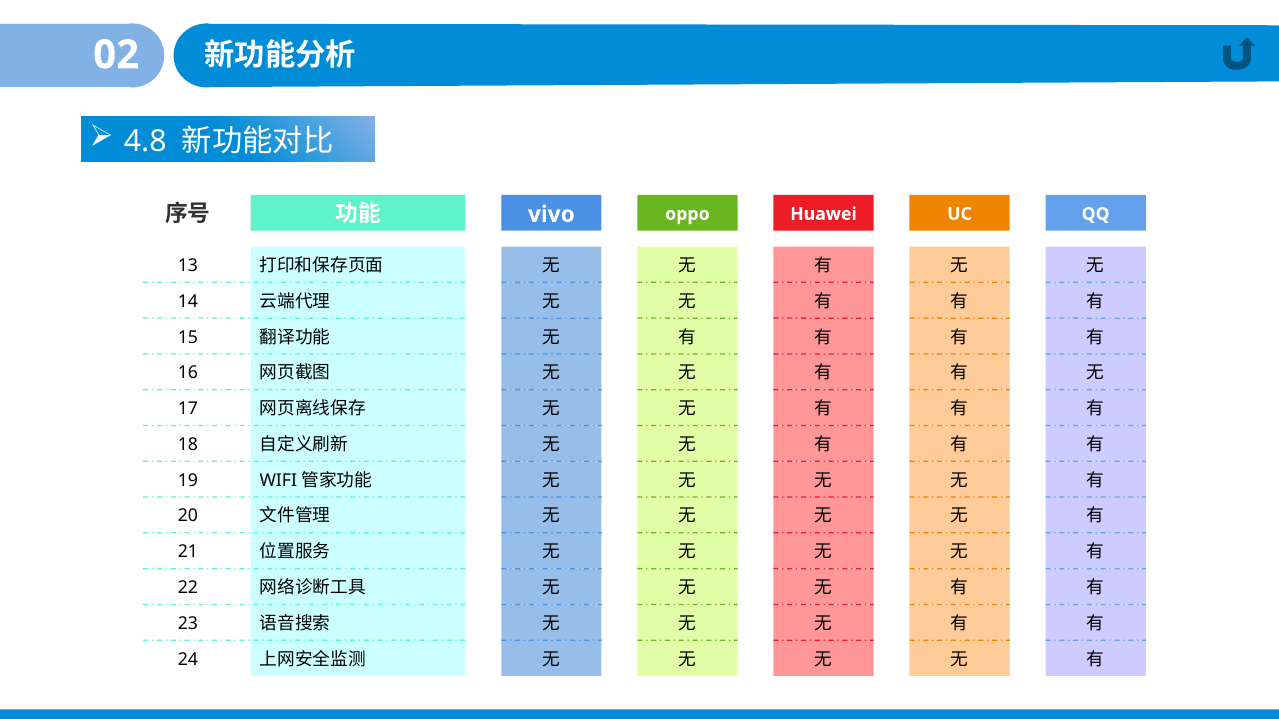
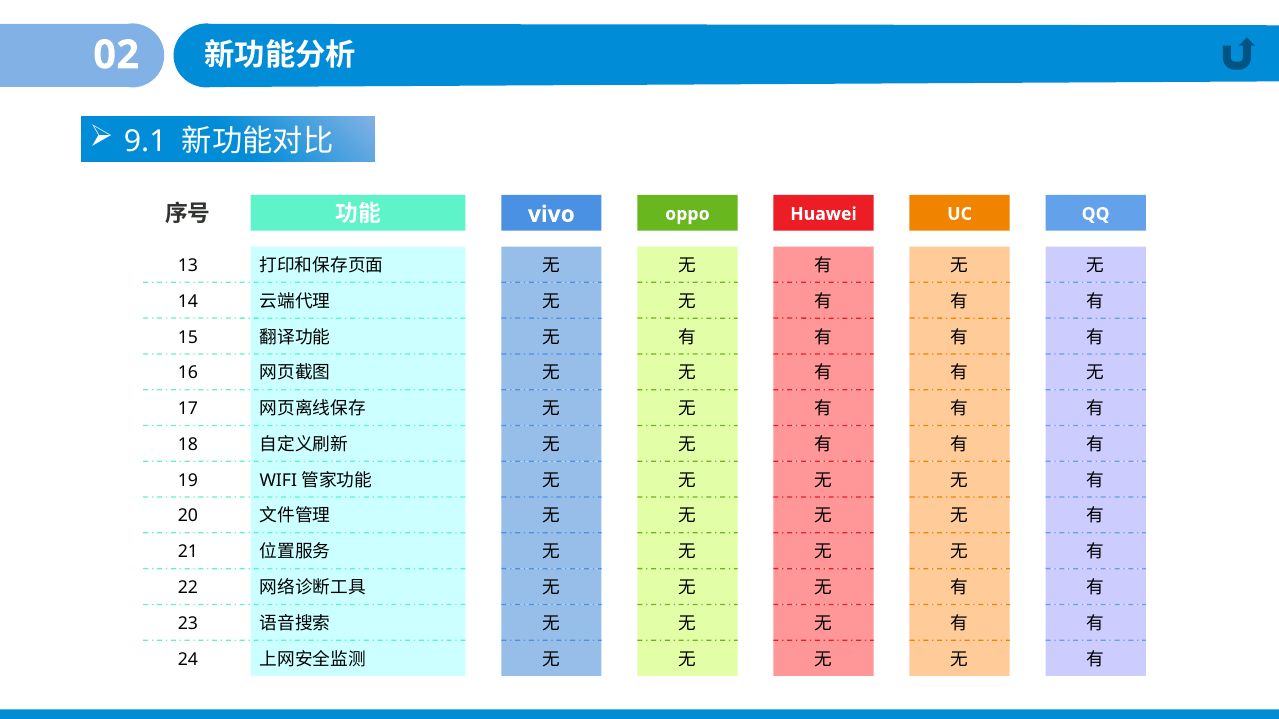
4.8: 4.8 -> 9.1 (145, 141)
